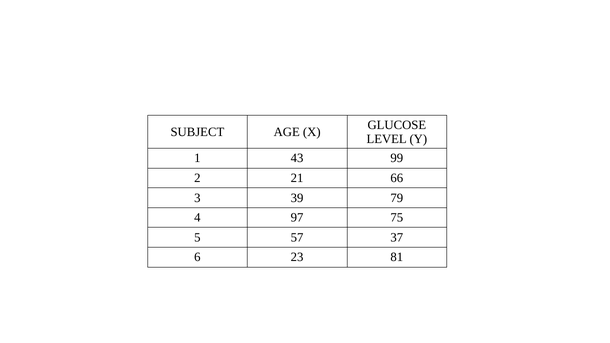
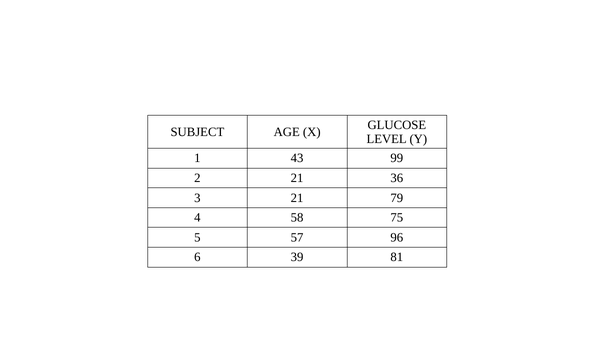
66: 66 -> 36 (397, 178)
3 39: 39 -> 21 (297, 198)
97: 97 -> 58 (297, 218)
37: 37 -> 96 (397, 238)
23: 23 -> 39 (297, 257)
